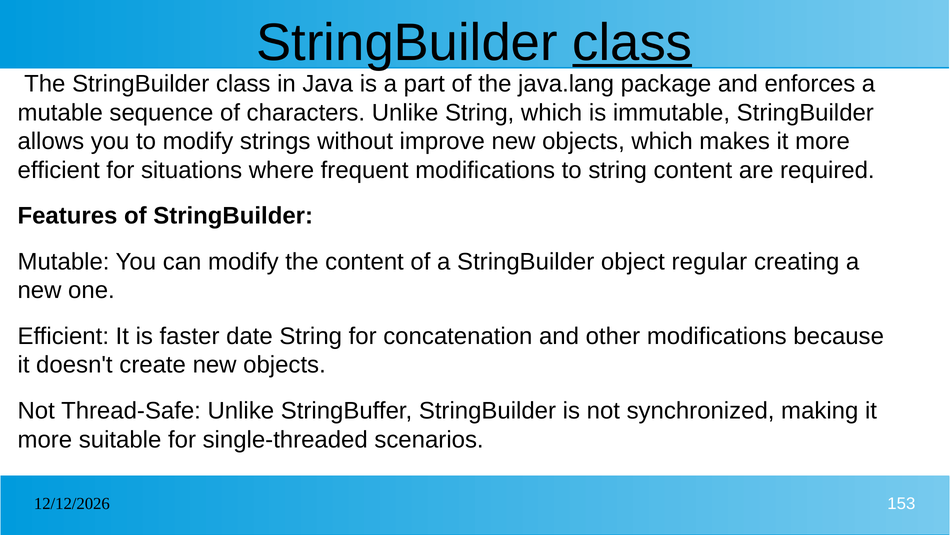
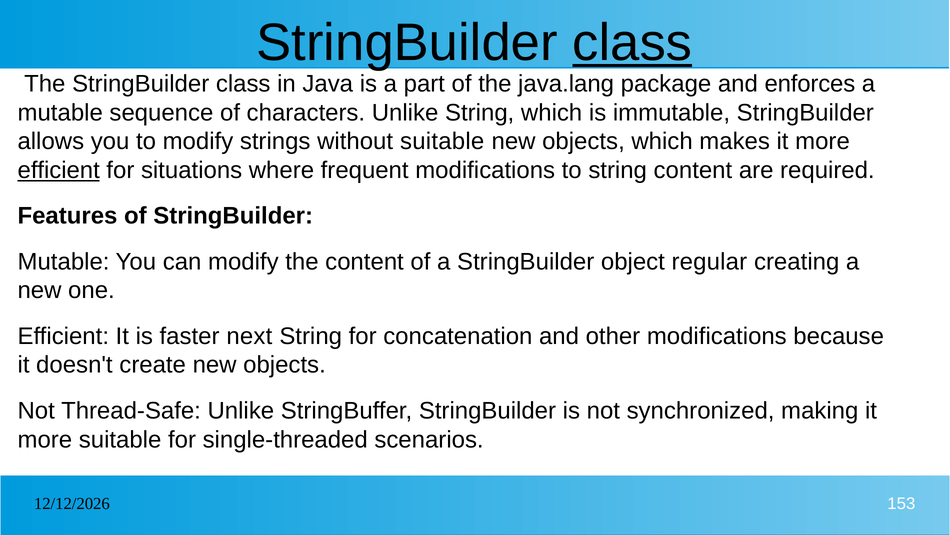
without improve: improve -> suitable (442, 141)
efficient underline: none -> present (59, 170)
date: date -> next (249, 336)
